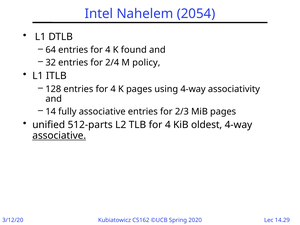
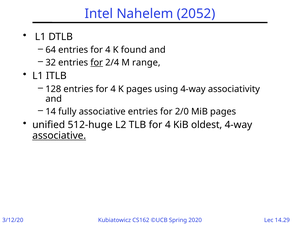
2054: 2054 -> 2052 (196, 14)
for underline: none -> present (97, 63)
policy: policy -> range (146, 63)
2/3: 2/3 -> 2/0 (182, 112)
512-parts: 512-parts -> 512-huge (90, 125)
